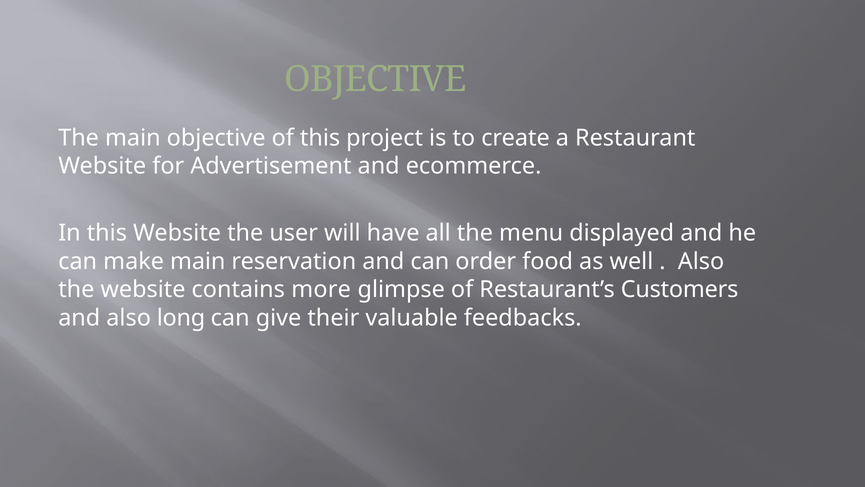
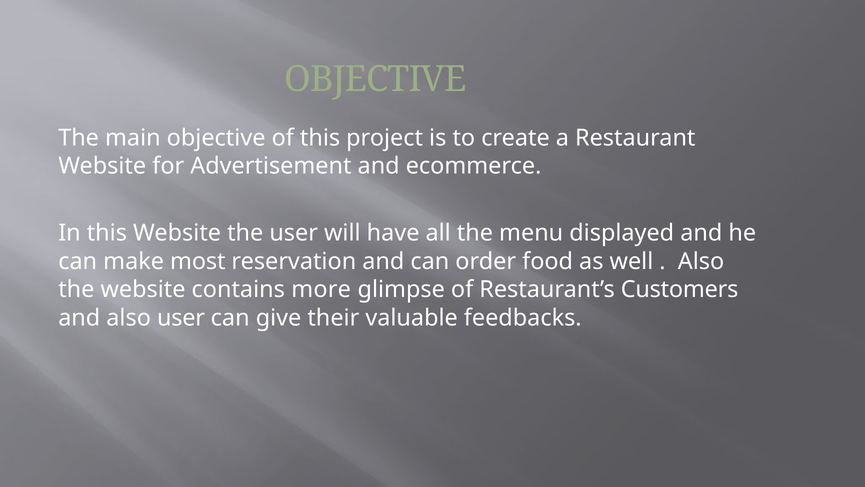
make main: main -> most (198, 261)
also long: long -> user (181, 318)
